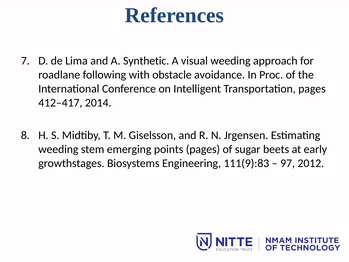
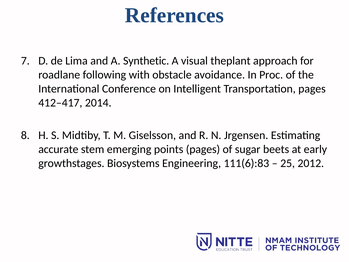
visual weeding: weeding -> theplant (231, 61)
weeding: weeding -> accurate (58, 149)
111(9):83: 111(9):83 -> 111(6):83 (246, 163)
97: 97 -> 25 (288, 163)
